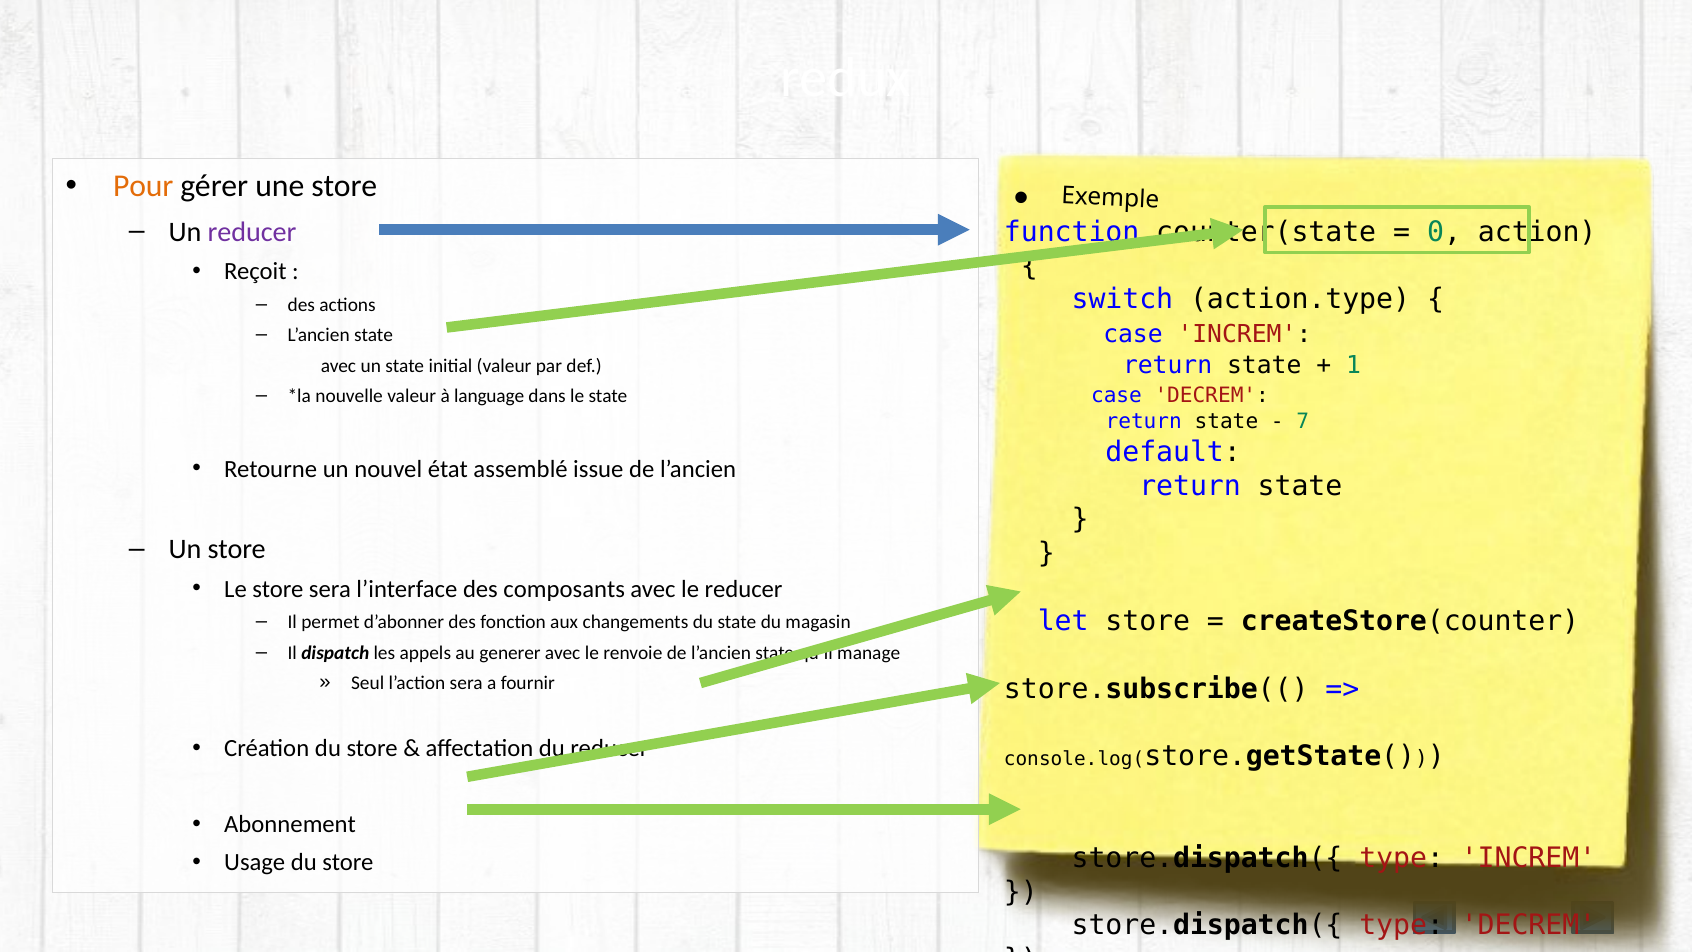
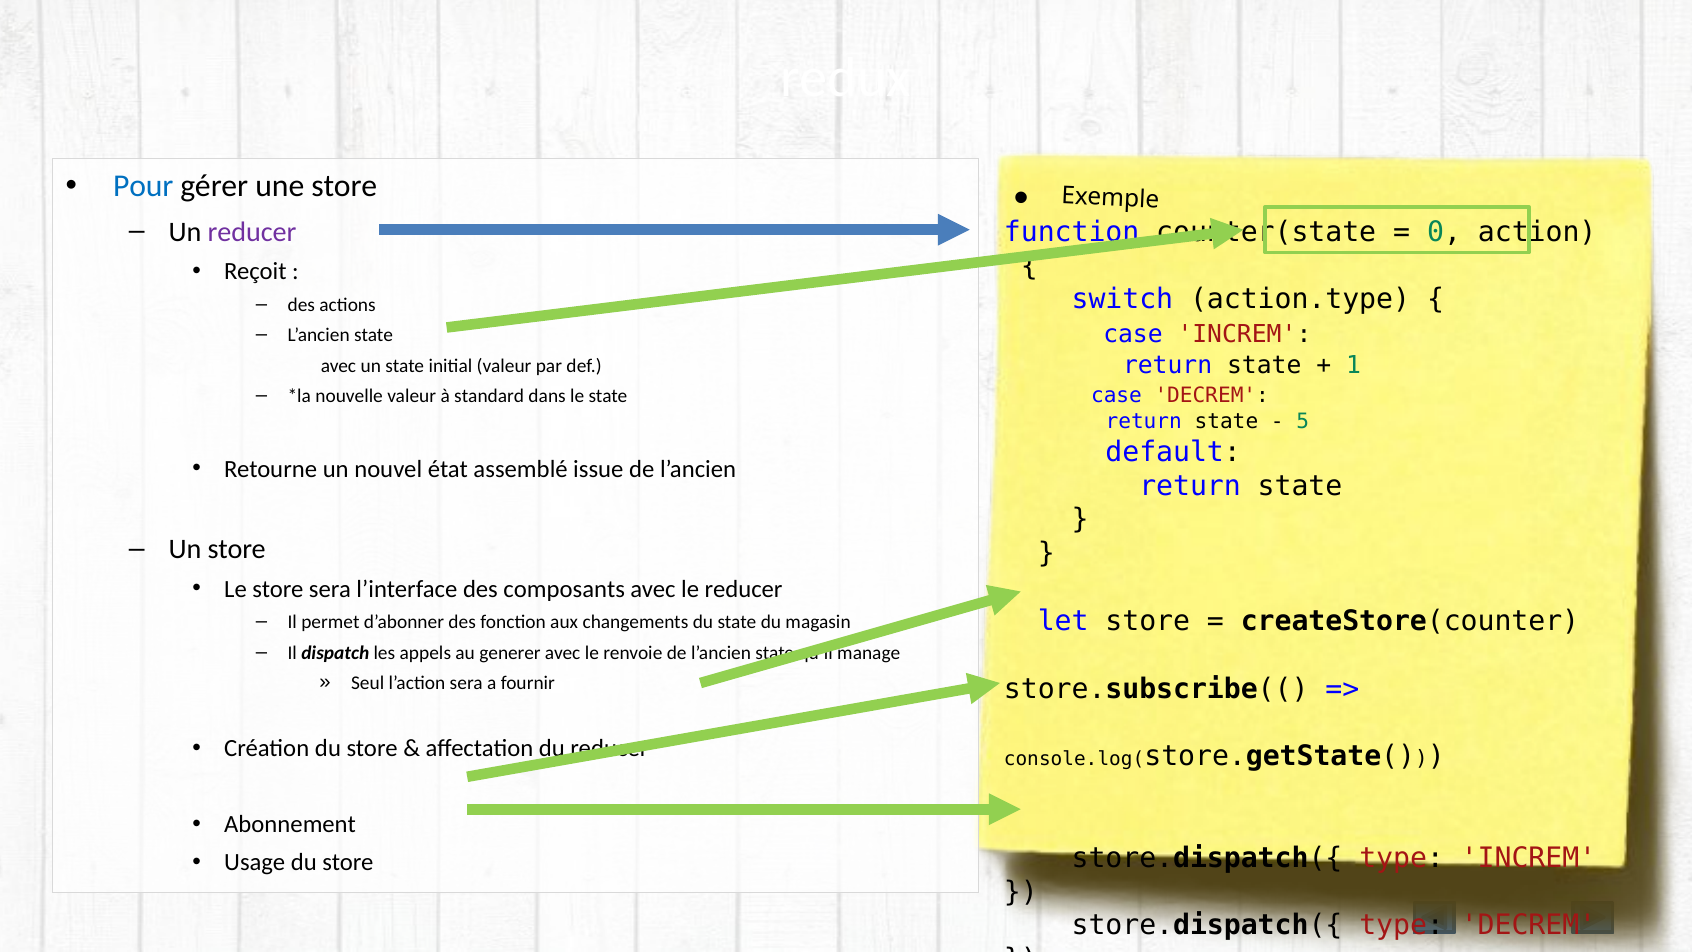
Pour colour: orange -> blue (143, 186)
language: language -> standard (489, 396)
7: 7 -> 5 (1303, 422)
